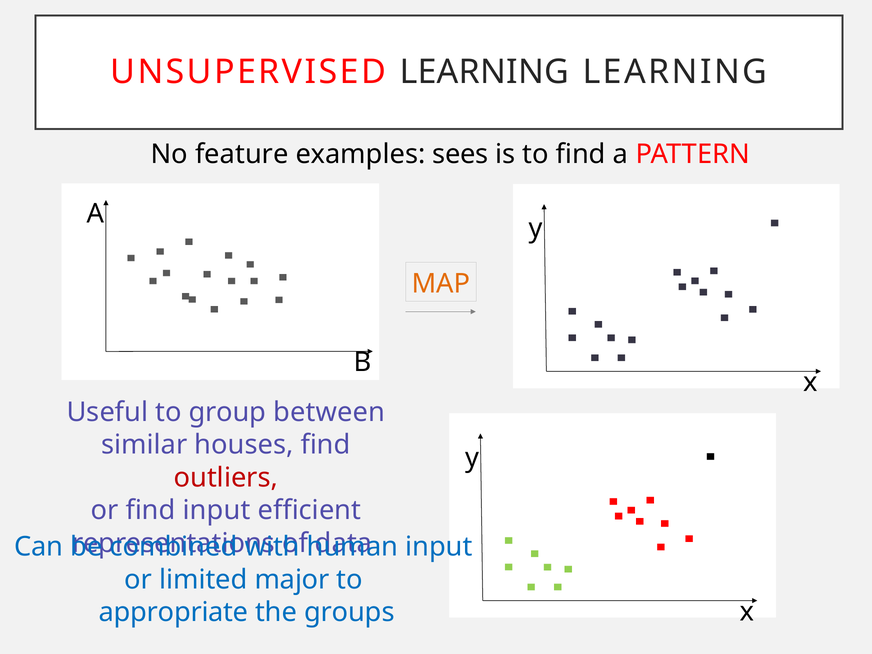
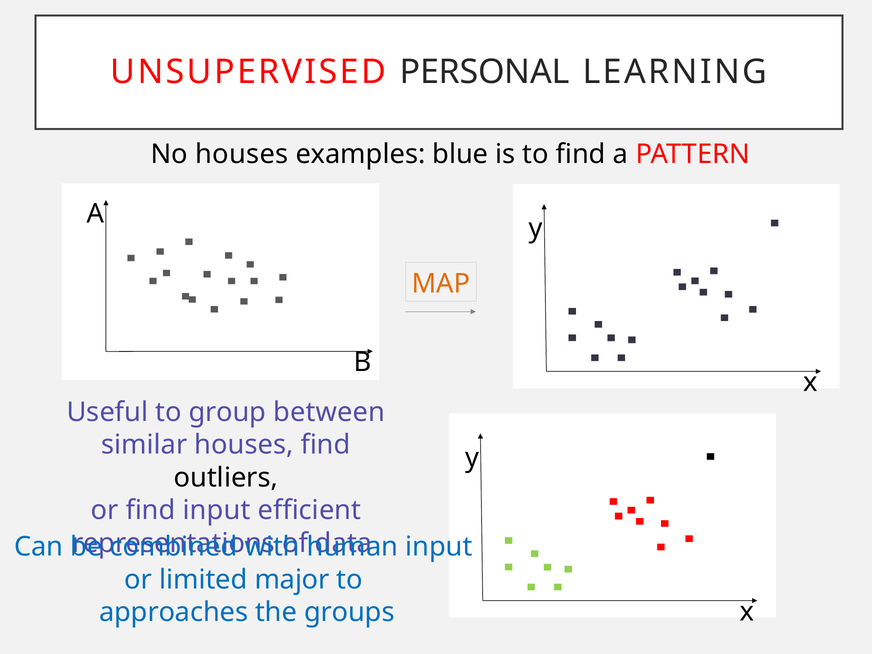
UNSUPERVISED LEARNING: LEARNING -> PERSONAL (485, 72)
No feature: feature -> houses (242, 154)
sees: sees -> blue (460, 154)
outliers colour: red -> black (226, 478)
appropriate: appropriate -> approaches (174, 612)
